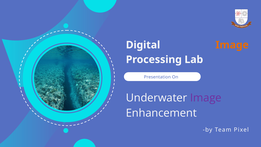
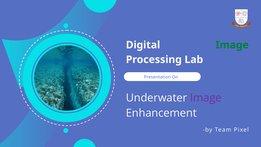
Image colour: orange -> green (232, 45)
